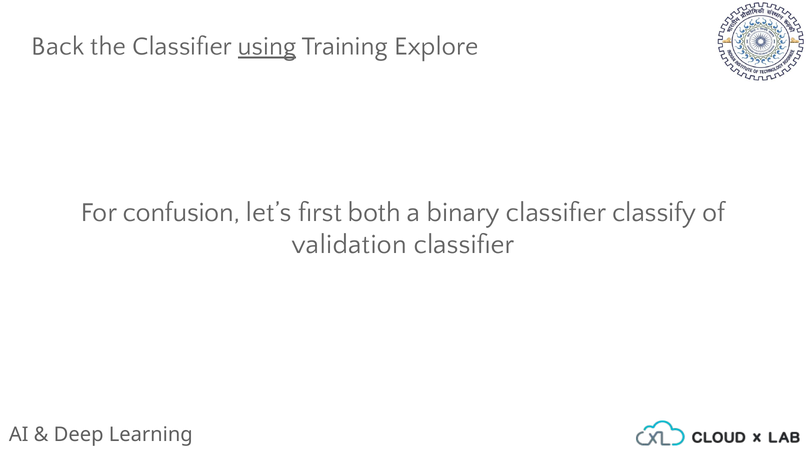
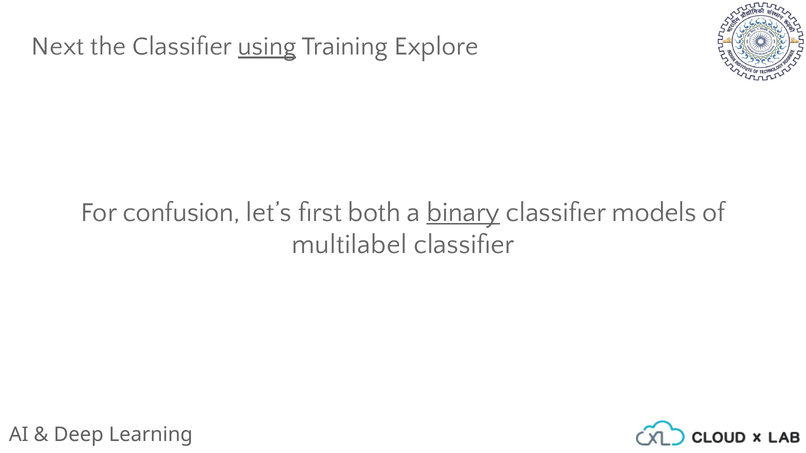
Back: Back -> Next (58, 46)
binary underline: none -> present (463, 212)
classify: classify -> models (654, 212)
validation: validation -> multilabel (349, 245)
